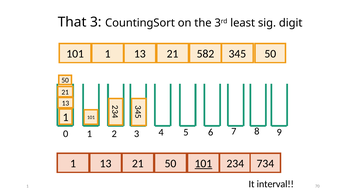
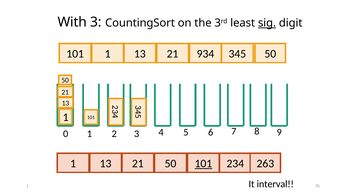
That: That -> With (72, 22)
sig underline: none -> present (267, 23)
582: 582 -> 934 (205, 54)
734: 734 -> 263 (265, 163)
